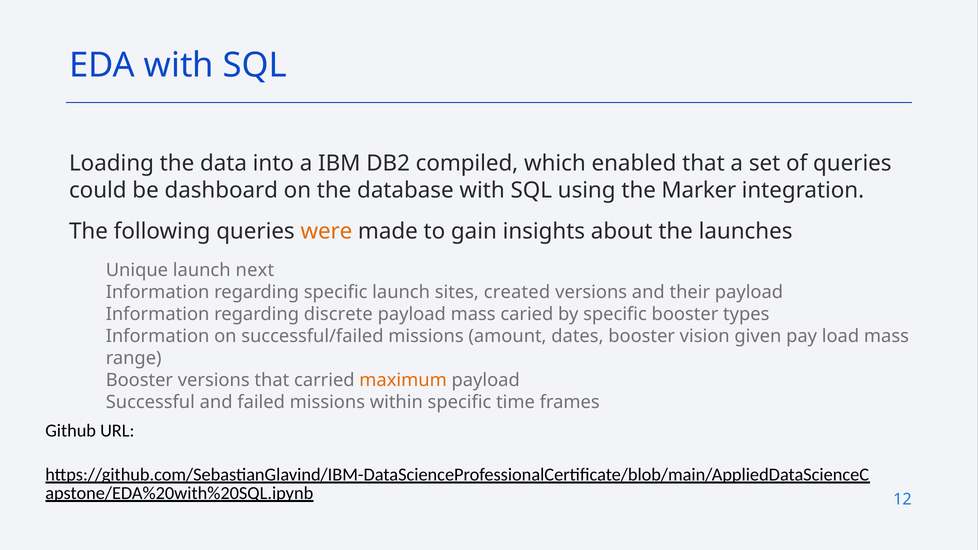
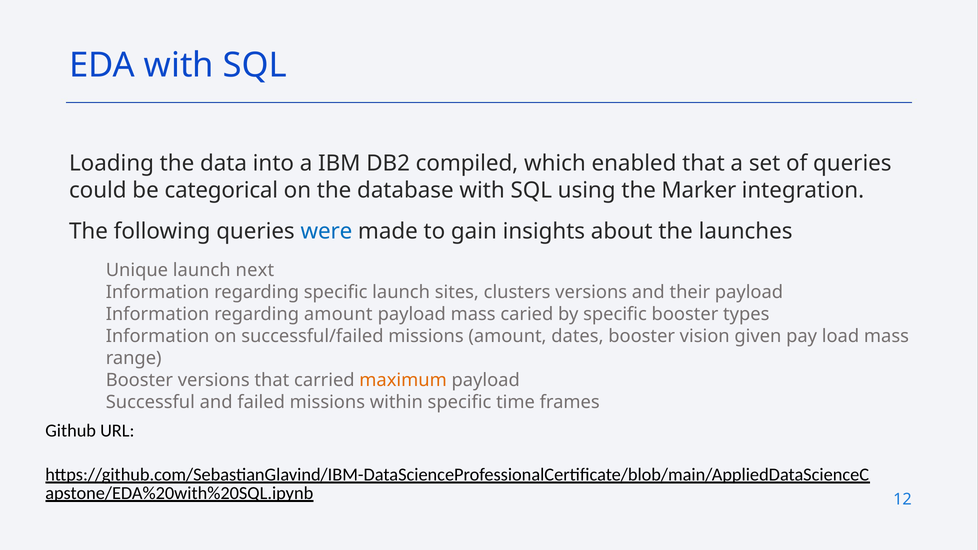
dashboard: dashboard -> categorical (221, 190)
were colour: orange -> blue (326, 232)
created: created -> clusters (517, 292)
regarding discrete: discrete -> amount (338, 314)
